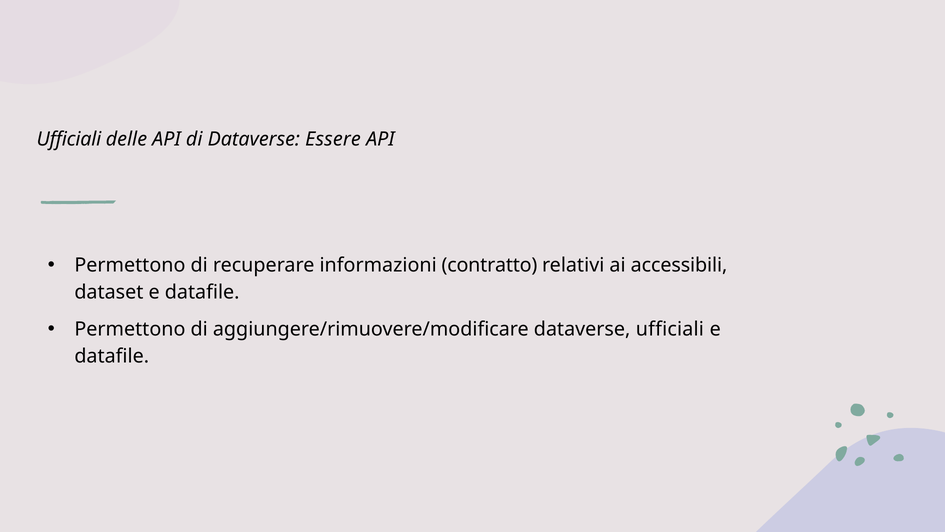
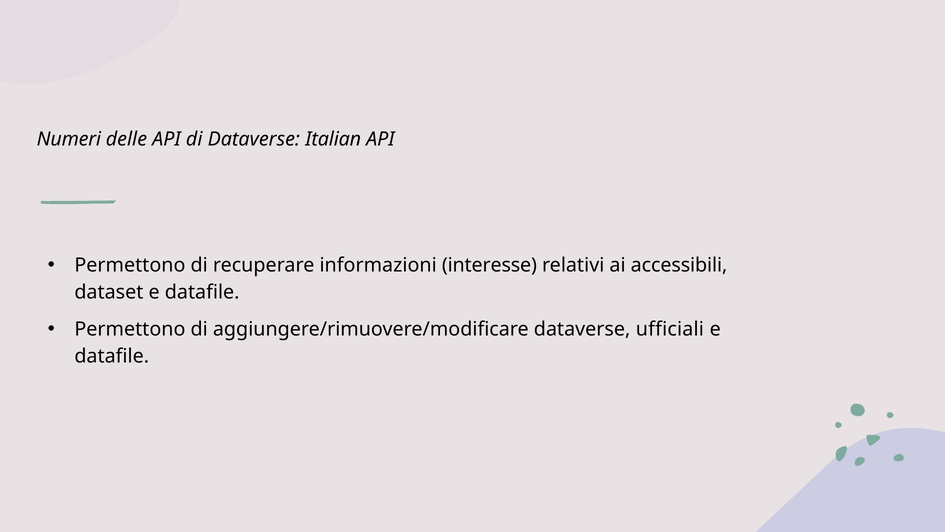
Ufficiali: Ufficiali -> Numeri (69, 139)
Essere: Essere -> Italian (333, 139)
contratto: contratto -> interesse (489, 265)
